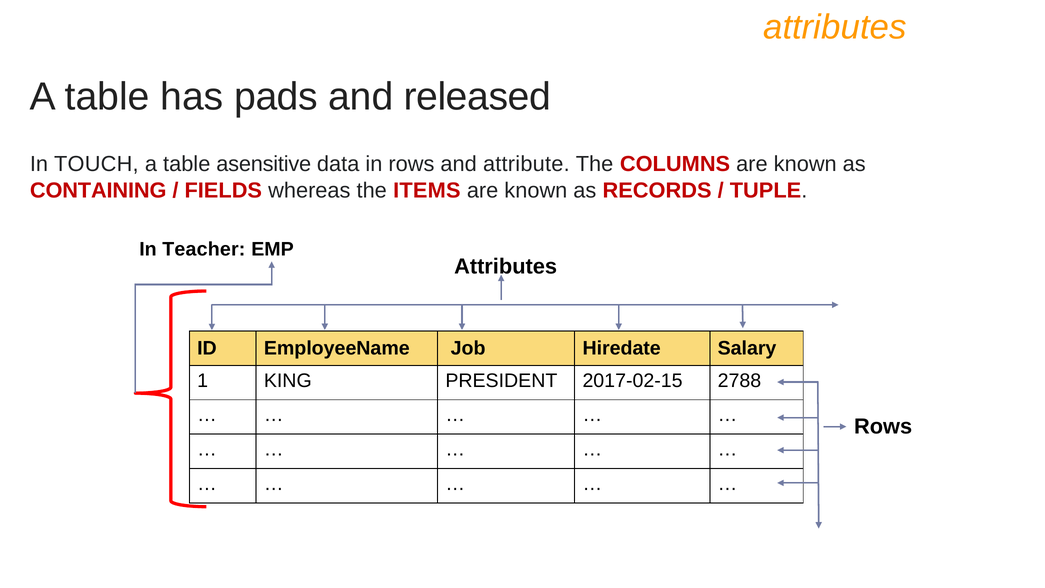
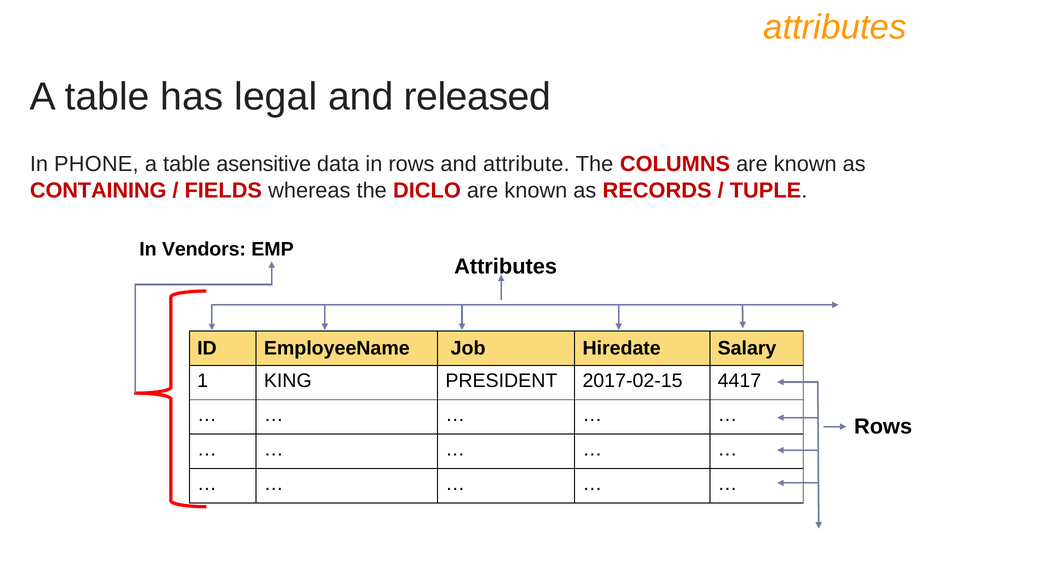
pads: pads -> legal (276, 97)
TOUCH: TOUCH -> PHONE (96, 164)
ITEMS: ITEMS -> DICLO (427, 190)
Teacher: Teacher -> Vendors (204, 249)
2788: 2788 -> 4417 (739, 380)
